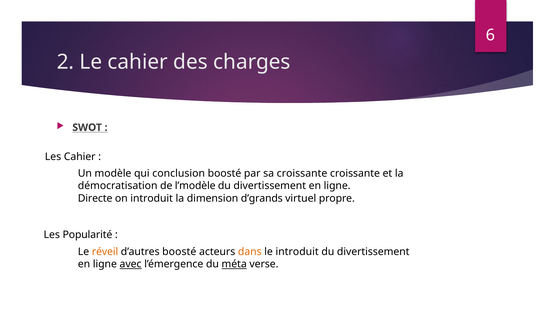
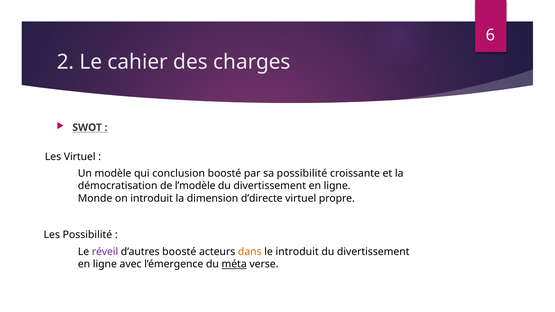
Les Cahier: Cahier -> Virtuel (80, 157)
sa croissante: croissante -> possibilité (302, 174)
Directe: Directe -> Monde (95, 198)
d’grands: d’grands -> d’directe (262, 198)
Les Popularité: Popularité -> Possibilité (87, 235)
réveil colour: orange -> purple (105, 252)
avec underline: present -> none (131, 264)
